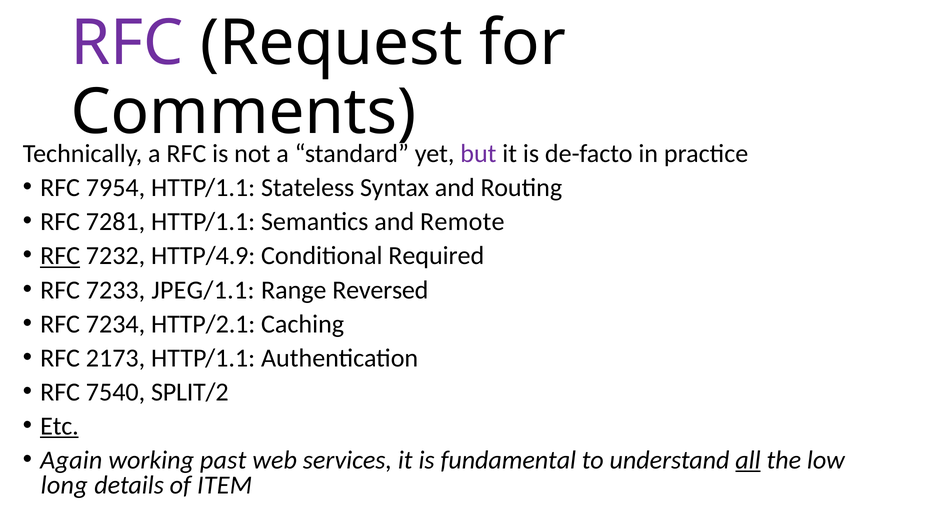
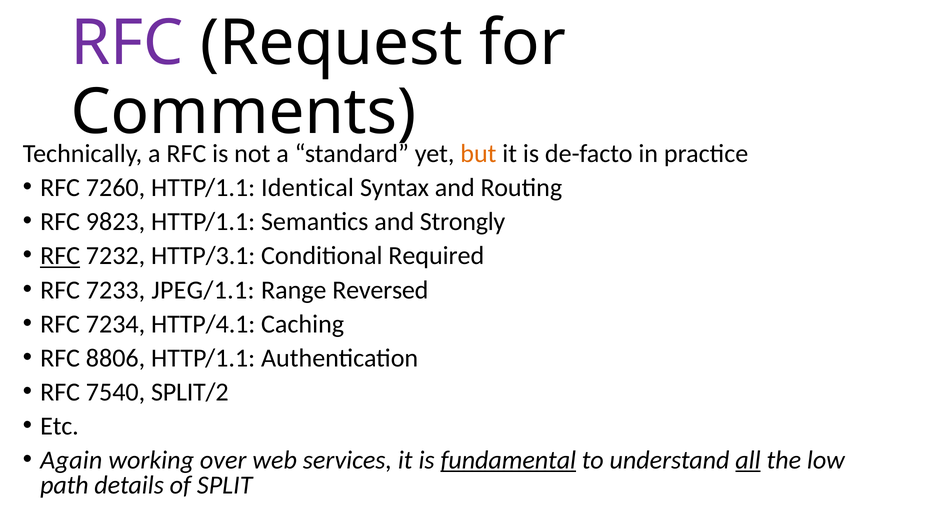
but colour: purple -> orange (478, 154)
7954: 7954 -> 7260 (116, 188)
Stateless: Stateless -> Identical (308, 188)
7281: 7281 -> 9823 (116, 222)
Remote: Remote -> Strongly (463, 222)
HTTP/4.9: HTTP/4.9 -> HTTP/3.1 (203, 256)
HTTP/2.1: HTTP/2.1 -> HTTP/4.1 (203, 324)
2173: 2173 -> 8806 (116, 358)
Etc underline: present -> none (59, 426)
past: past -> over (223, 460)
fundamental underline: none -> present (508, 460)
long: long -> path (64, 486)
ITEM: ITEM -> SPLIT (225, 486)
